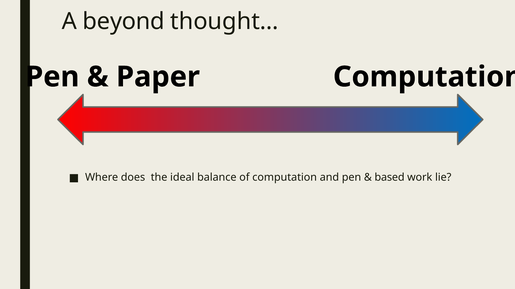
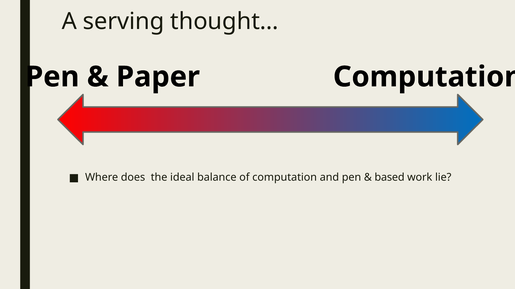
beyond: beyond -> serving (124, 21)
